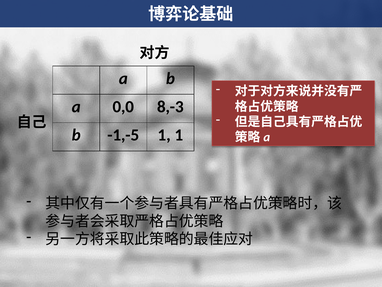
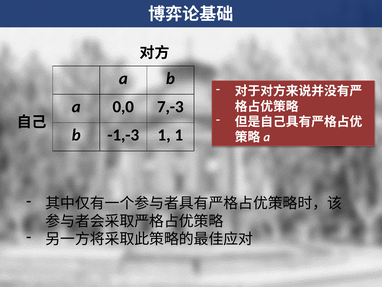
8,-3: 8,-3 -> 7,-3 (170, 107)
-1,-5: -1,-5 -> -1,-3 (123, 135)
